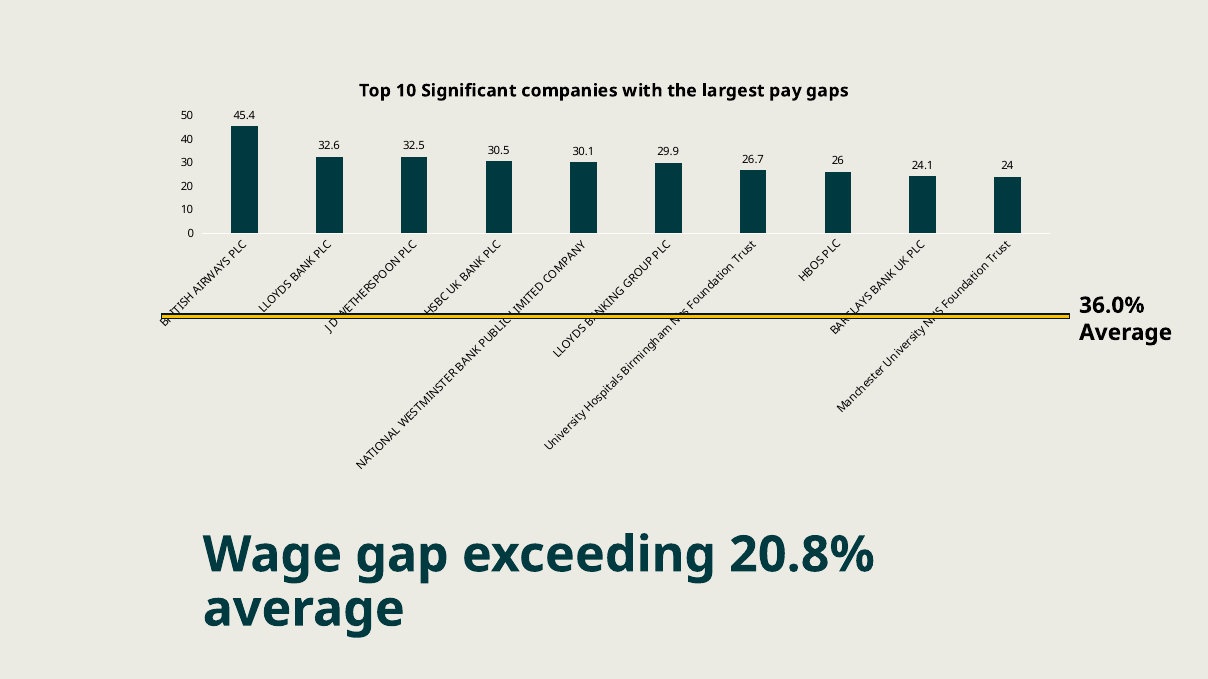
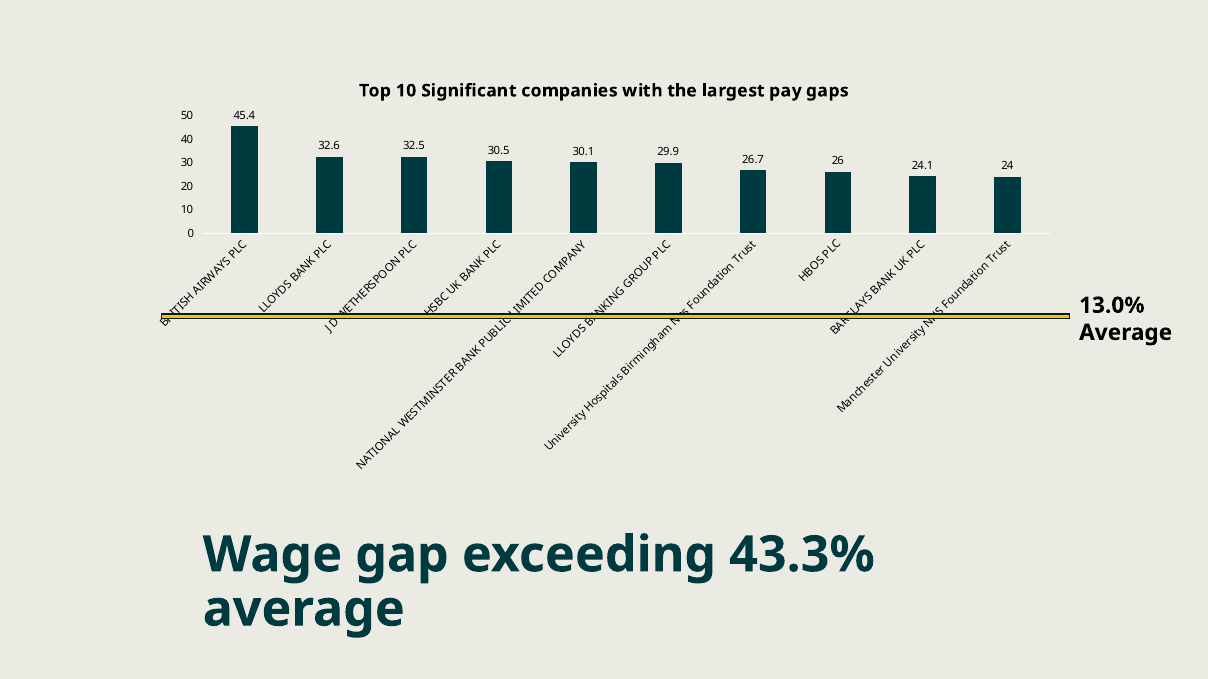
36.0%: 36.0% -> 13.0% (1112, 306)
20.8%: 20.8% -> 43.3% (802, 555)
